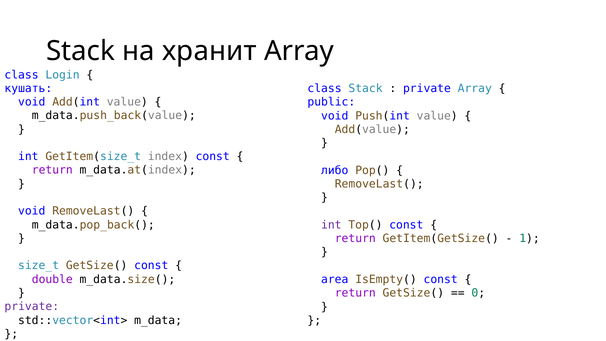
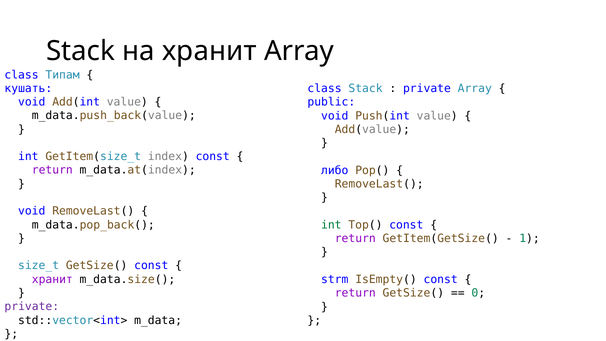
Login: Login -> Типам (63, 75)
int colour: purple -> green (331, 225)
double: double -> хранит (52, 279)
area: area -> strm (335, 279)
